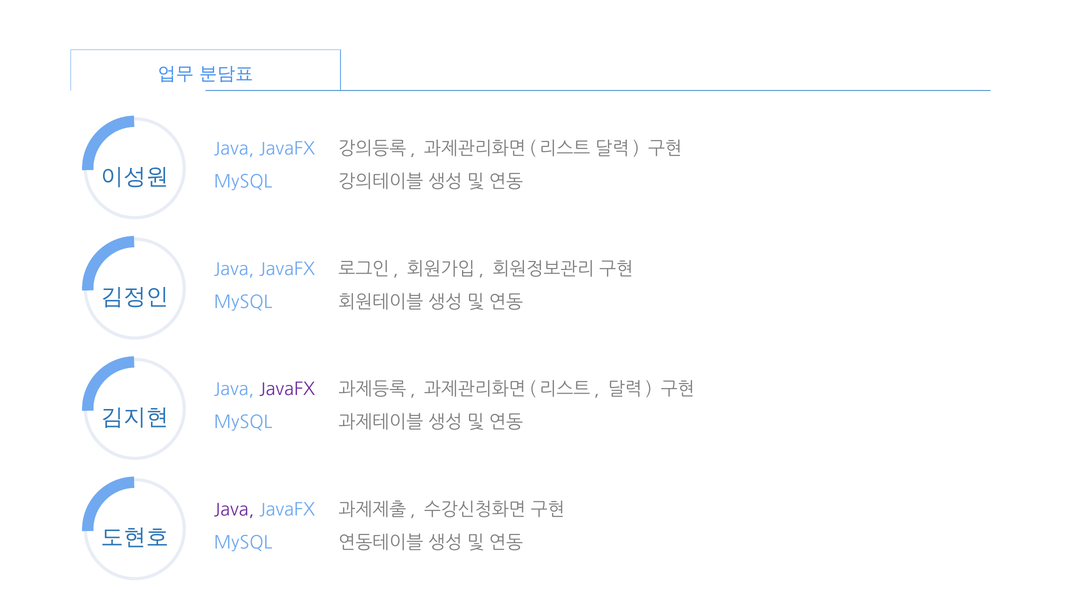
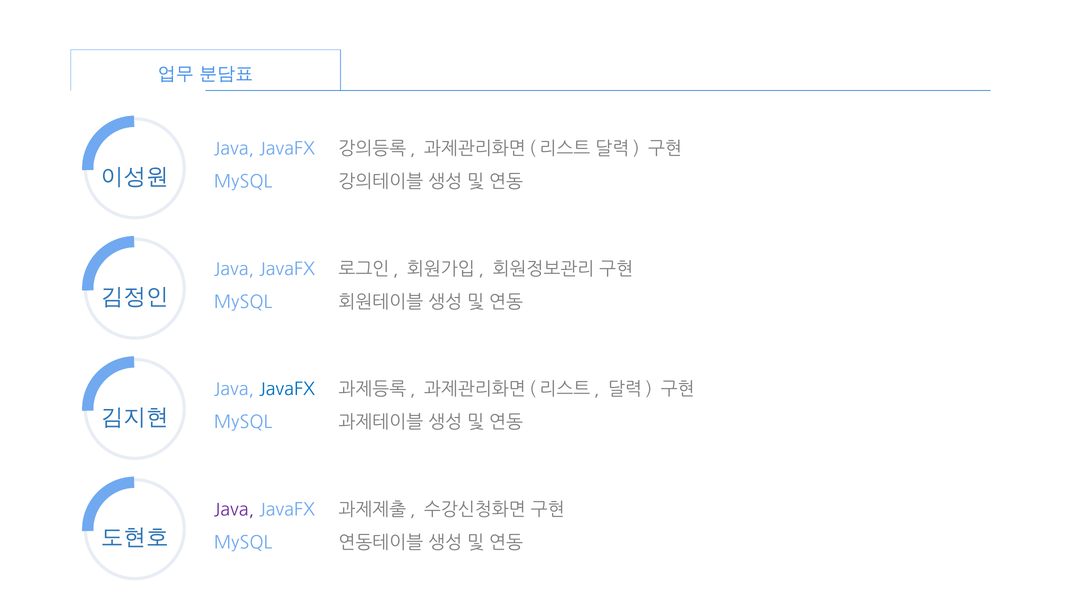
JavaFX colour: purple -> blue (287, 389)
